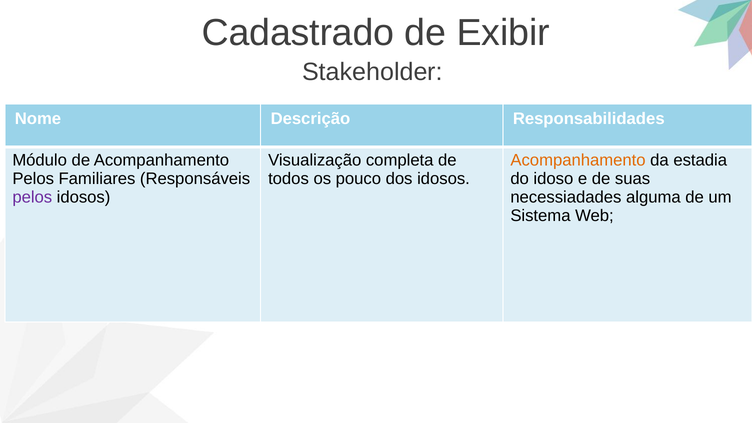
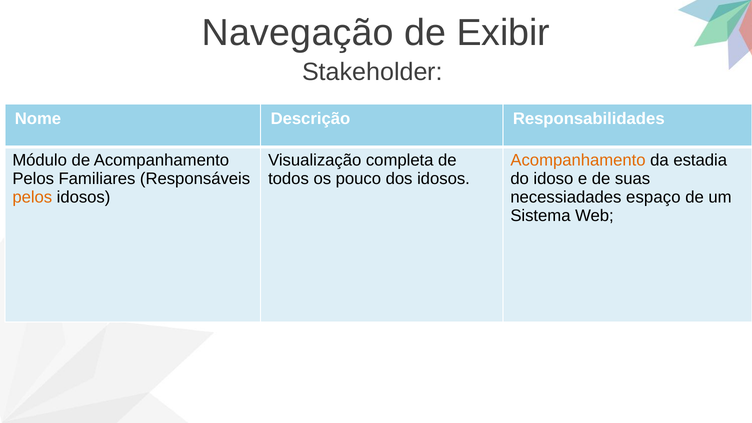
Cadastrado: Cadastrado -> Navegação (298, 33)
pelos colour: purple -> orange (32, 197)
alguma: alguma -> espaço (653, 197)
